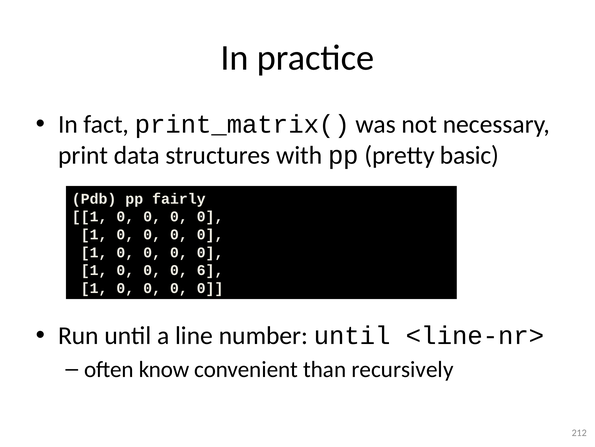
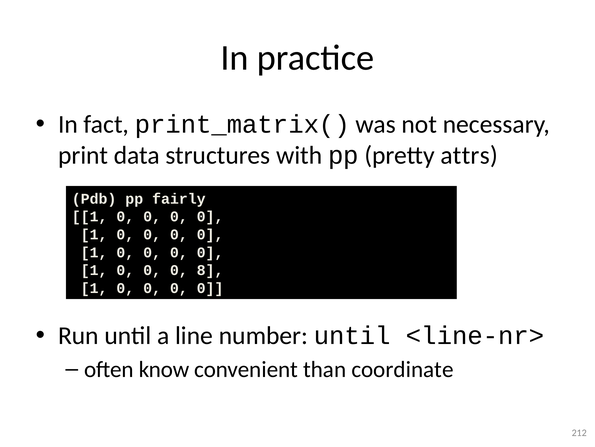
basic: basic -> attrs (469, 155)
6: 6 -> 8 (210, 270)
recursively: recursively -> coordinate (402, 369)
